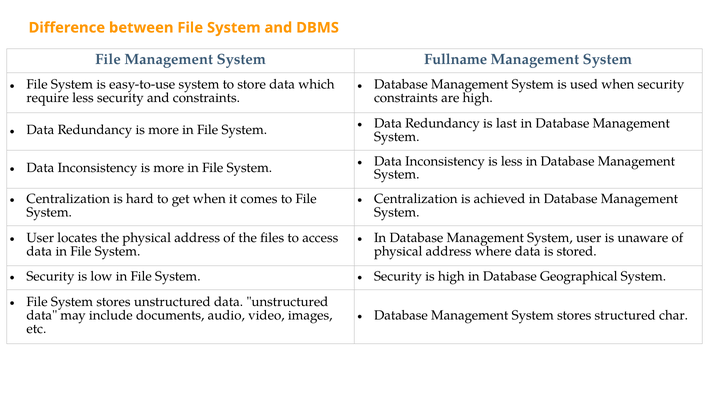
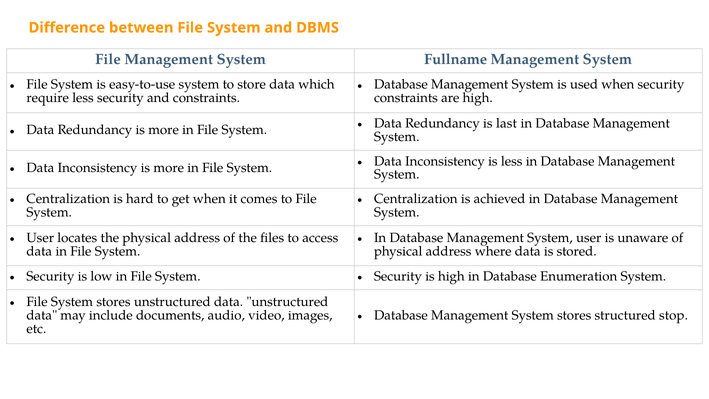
Geographical: Geographical -> Enumeration (579, 276)
char: char -> stop (674, 315)
